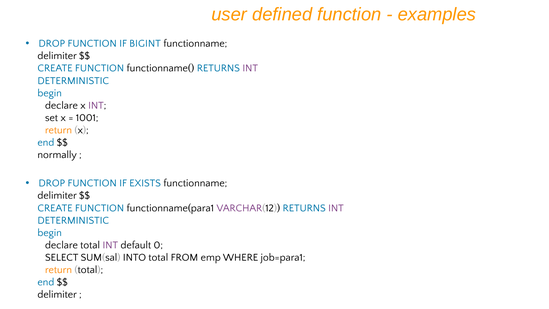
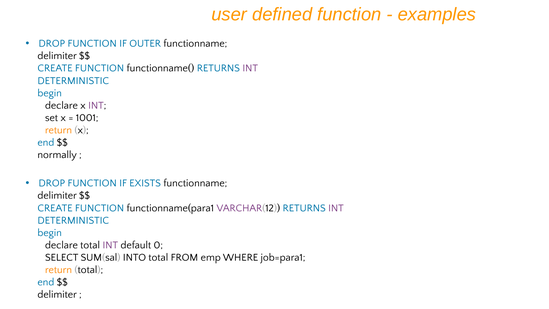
BIGINT: BIGINT -> OUTER (145, 43)
